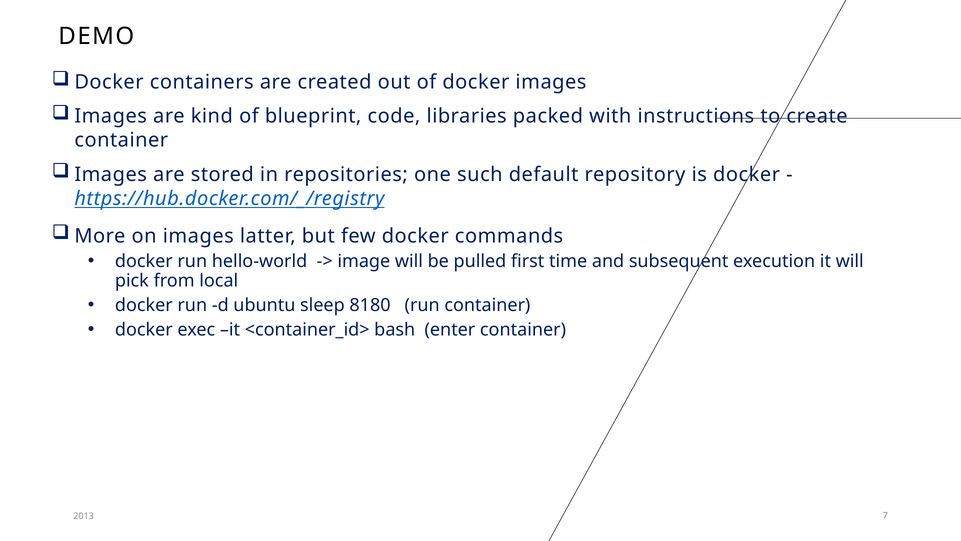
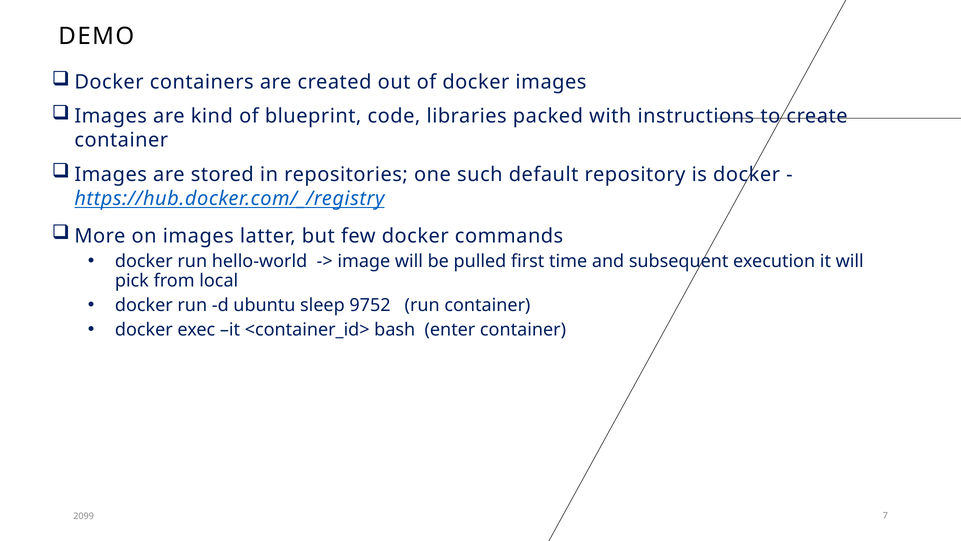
8180: 8180 -> 9752 (370, 305)
2013: 2013 -> 2099 (84, 516)
